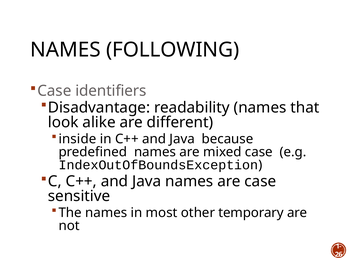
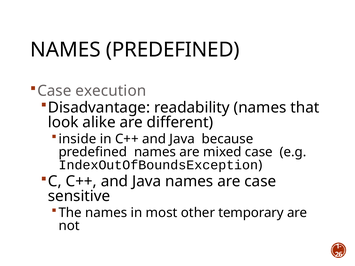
NAMES FOLLOWING: FOLLOWING -> PREDEFINED (173, 50)
identifiers: identifiers -> execution (111, 91)
